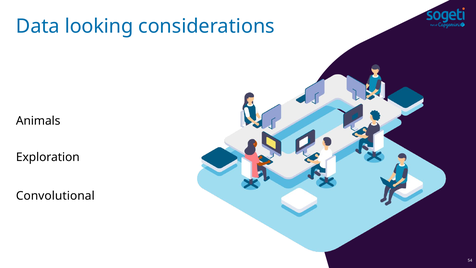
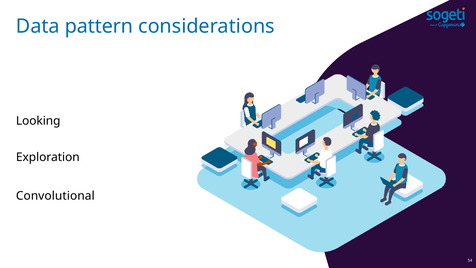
looking: looking -> pattern (99, 26)
Animals: Animals -> Looking (38, 121)
